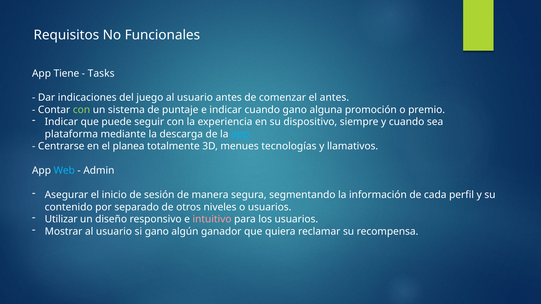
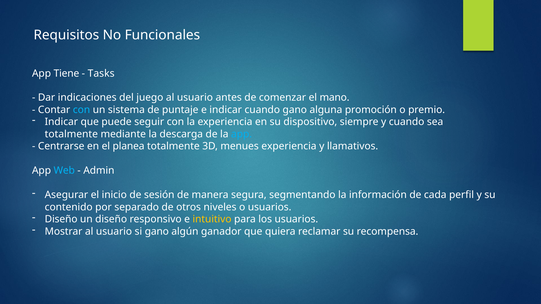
el antes: antes -> mano (335, 98)
con colour: light green -> light blue (82, 110)
plataforma: plataforma -> totalmente (71, 134)
menues tecnologías: tecnologías -> experiencia (289, 146)
Utilizar: Utilizar -> Diseño (61, 219)
intuitivo colour: pink -> yellow (212, 219)
